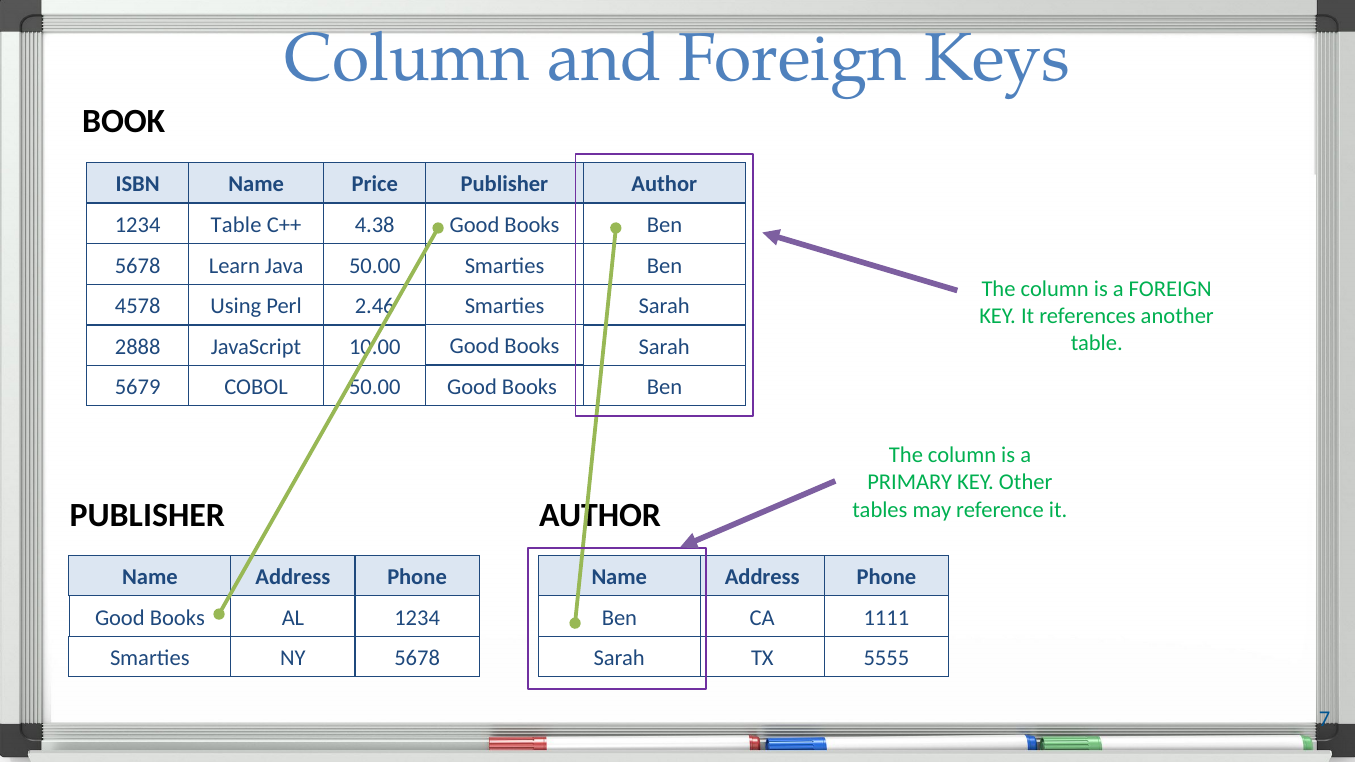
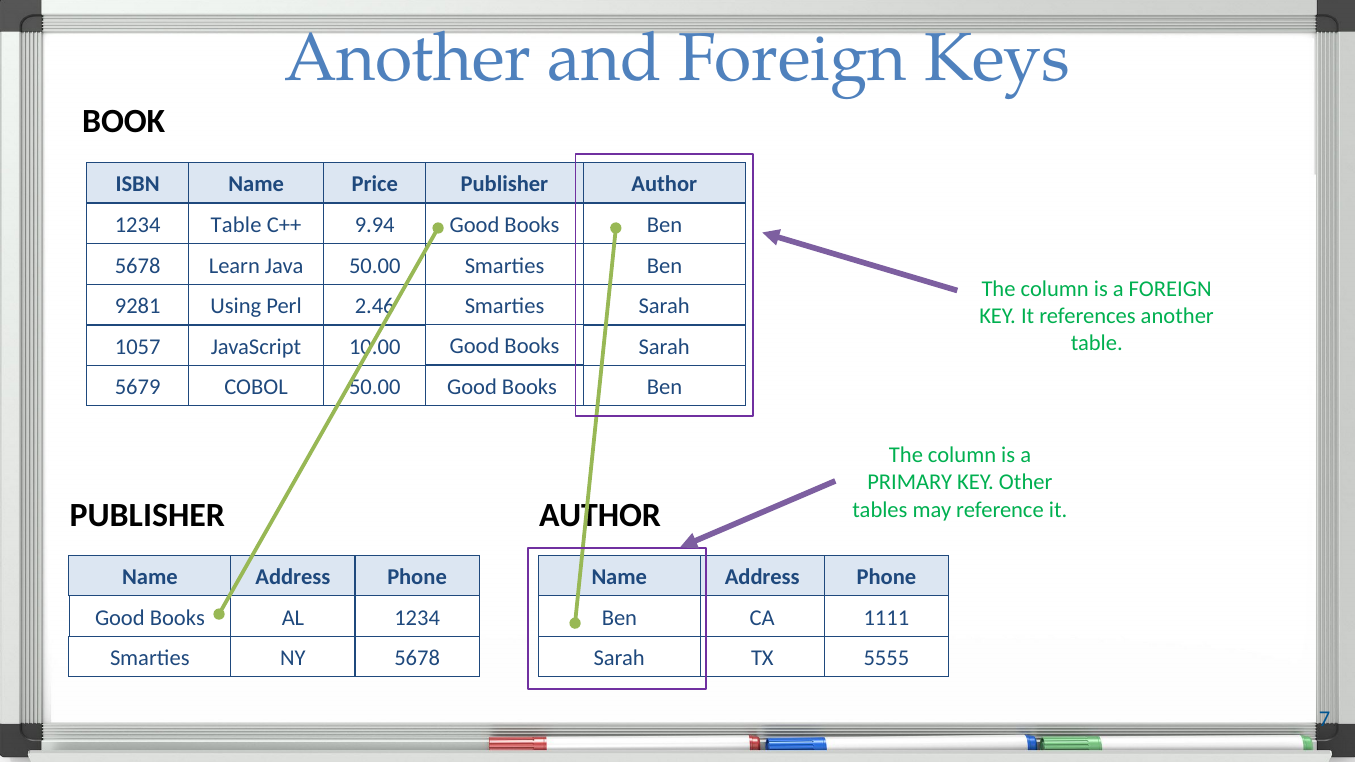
Column: Column -> Another (408, 58)
4.38: 4.38 -> 9.94 (375, 225)
4578: 4578 -> 9281 (138, 306)
2888: 2888 -> 1057 (138, 347)
